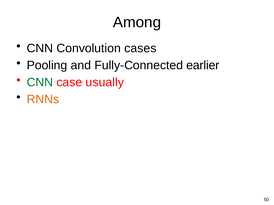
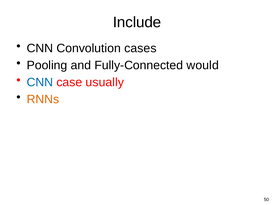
Among: Among -> Include (137, 22)
earlier: earlier -> would (203, 65)
CNN colour: green -> blue (40, 82)
